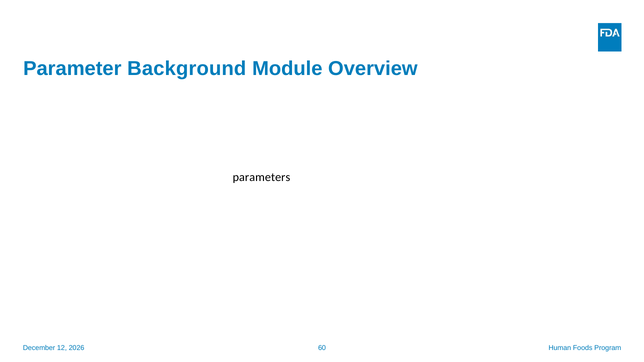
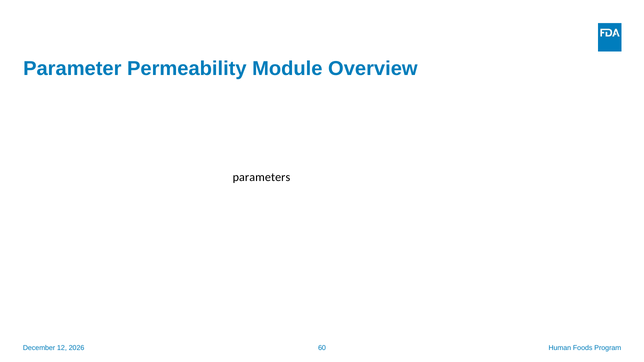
Background: Background -> Permeability (187, 69)
